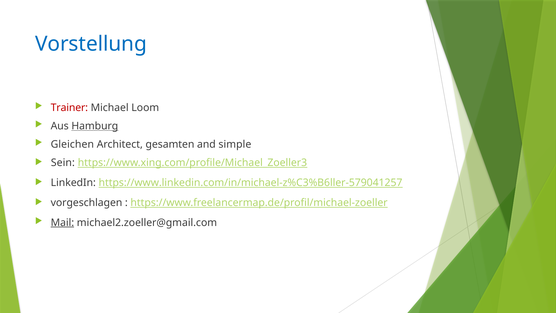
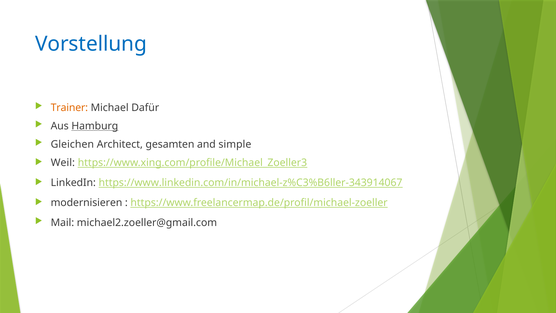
Trainer colour: red -> orange (69, 108)
Loom: Loom -> Dafür (145, 108)
Sein: Sein -> Weil (63, 163)
https://www.linkedin.com/in/michael-z%C3%B6ller-579041257: https://www.linkedin.com/in/michael-z%C3%B6ller-579041257 -> https://www.linkedin.com/in/michael-z%C3%B6ller-343914067 (251, 183)
vorgeschlagen: vorgeschlagen -> modernisieren (87, 202)
Mail underline: present -> none (62, 222)
